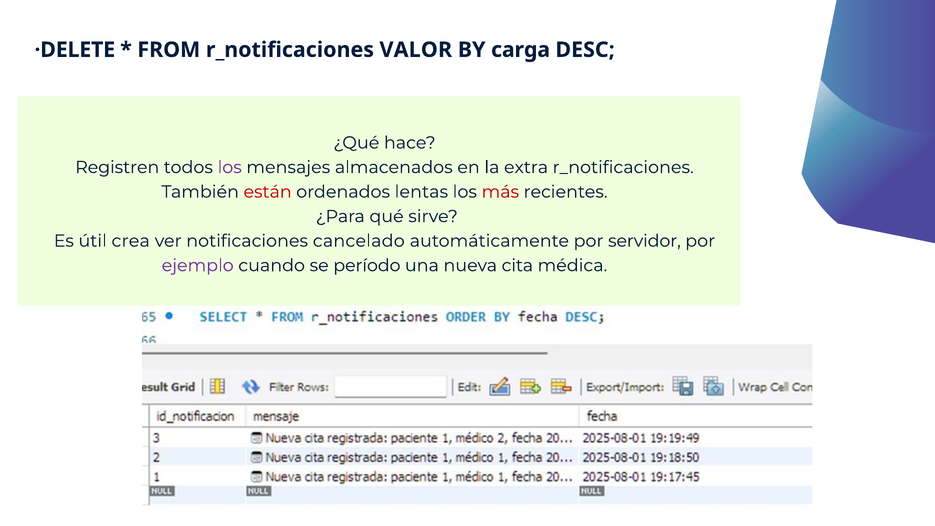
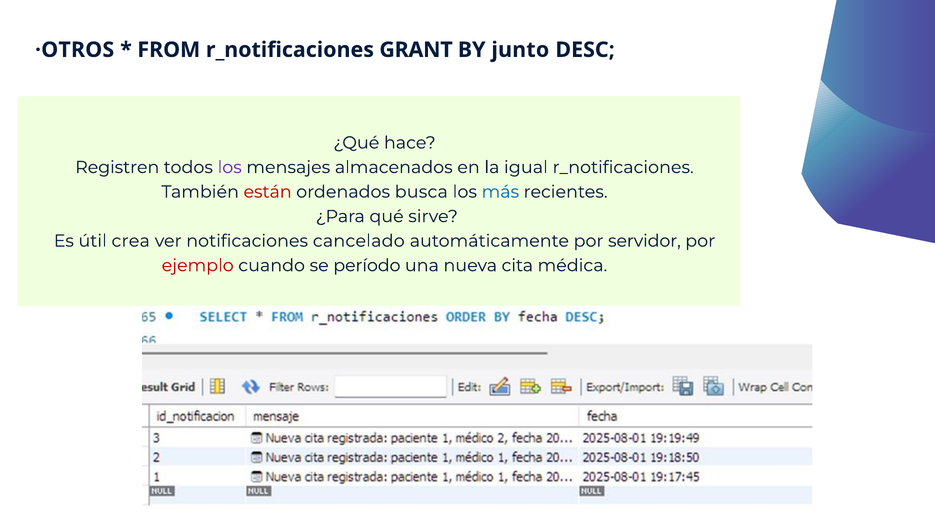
·DELETE: ·DELETE -> ·OTROS (75, 50)
VALOR: VALOR -> GRANT (416, 50)
carga: carga -> junto (520, 50)
extra: extra -> igual (526, 167)
lentas: lentas -> busca (421, 192)
más colour: red -> blue (500, 192)
ejemplo colour: purple -> red (198, 265)
